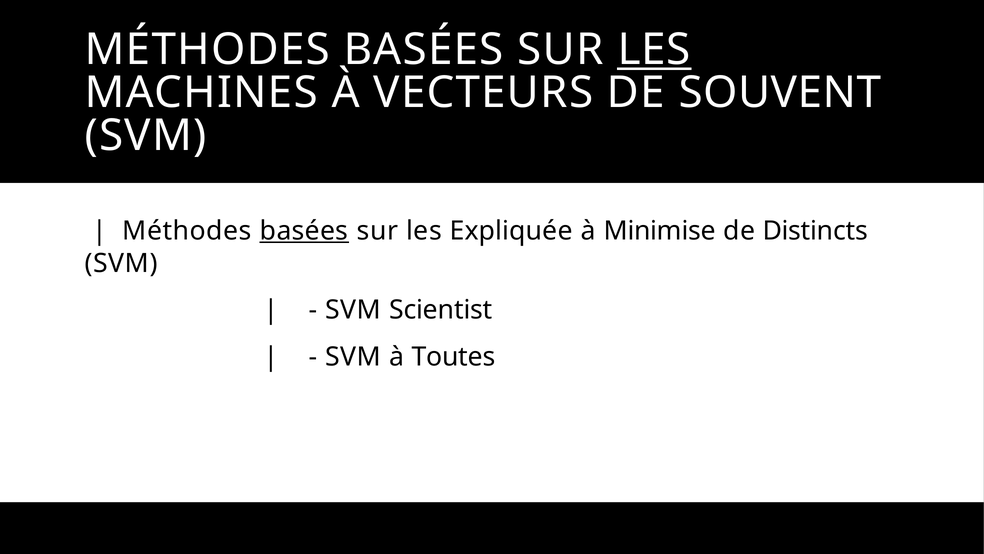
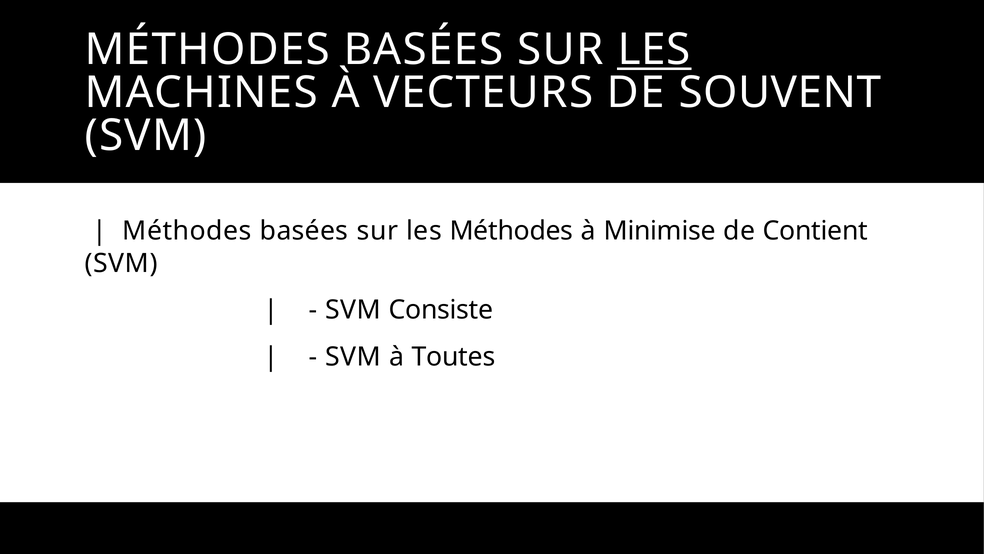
basées underline: present -> none (304, 231)
les Expliquée: Expliquée -> Méthodes (511, 231)
Distincts: Distincts -> Contient (815, 231)
Scientist: Scientist -> Consiste (441, 310)
